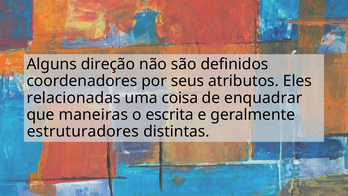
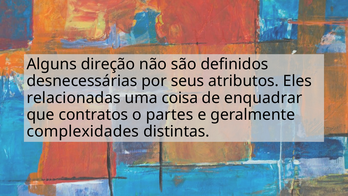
coordenadores: coordenadores -> desnecessárias (82, 81)
maneiras: maneiras -> contratos (93, 115)
escrita: escrita -> partes (170, 115)
estruturadores: estruturadores -> complexidades (83, 131)
